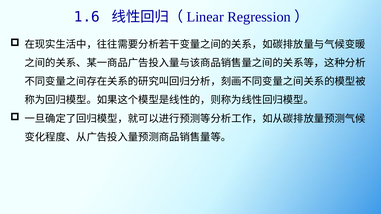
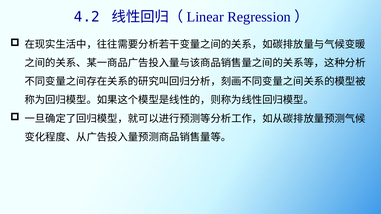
1.6: 1.6 -> 4.2 (87, 17)
